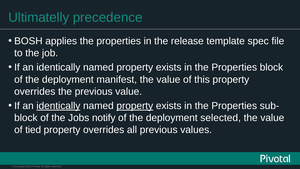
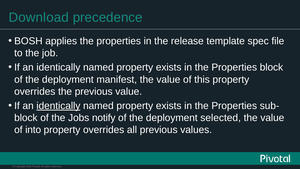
Ultimatelly: Ultimatelly -> Download (39, 17)
property underline: present -> none (135, 106)
tied: tied -> into (33, 130)
